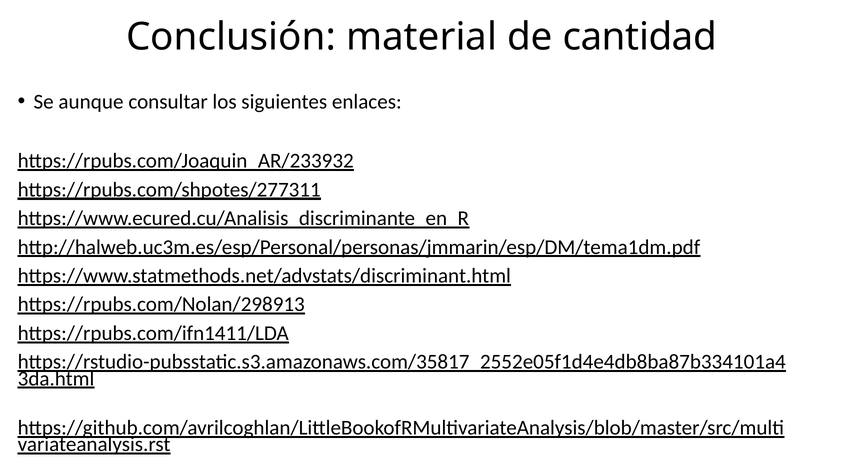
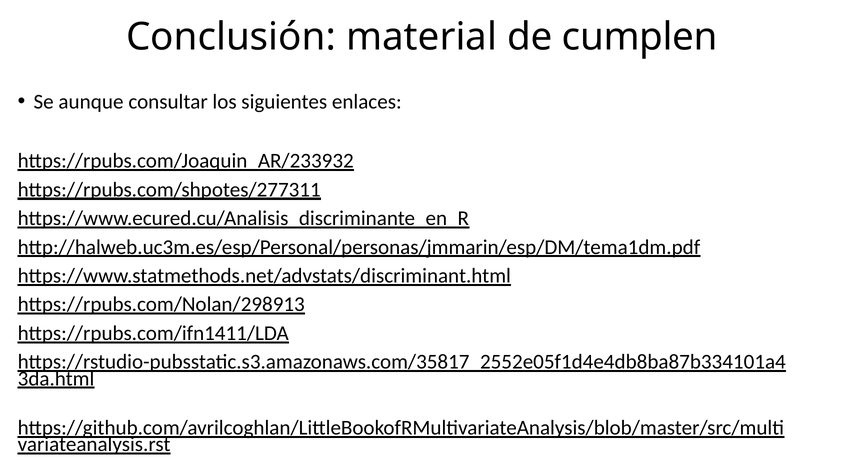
cantidad: cantidad -> cumplen (640, 37)
